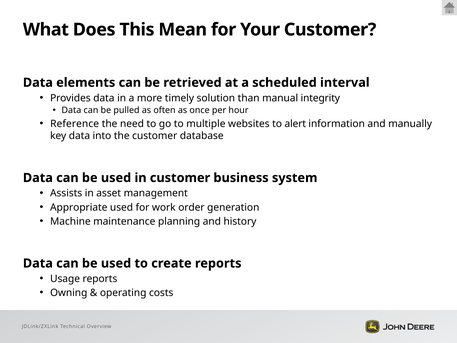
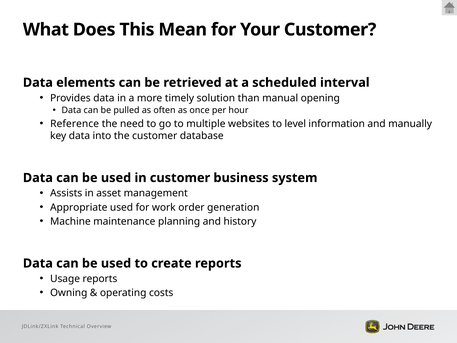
integrity: integrity -> opening (320, 98)
alert: alert -> level (295, 124)
